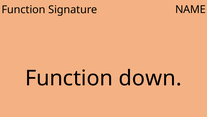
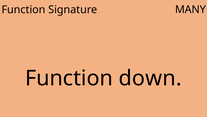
NAME: NAME -> MANY (190, 9)
